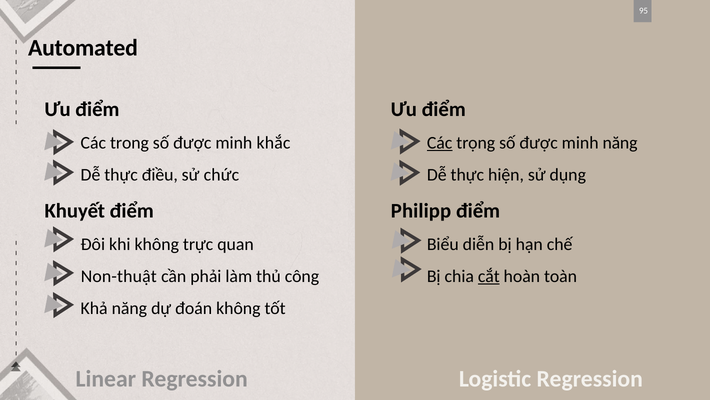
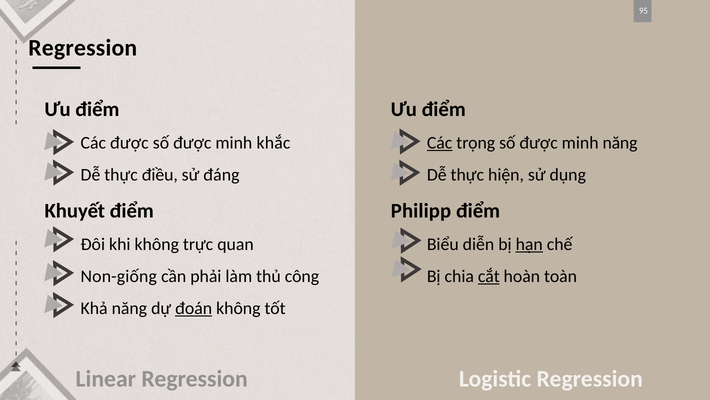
Automated: Automated -> Regression (83, 48)
Các trong: trong -> được (129, 143)
chức: chức -> đáng (221, 175)
hạn underline: none -> present (529, 244)
Non-thuật: Non-thuật -> Non-giống (119, 276)
đoán underline: none -> present (194, 308)
